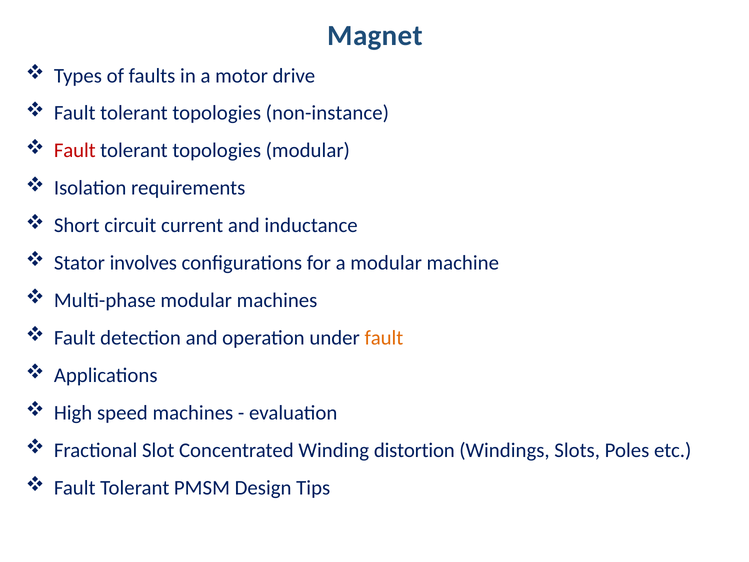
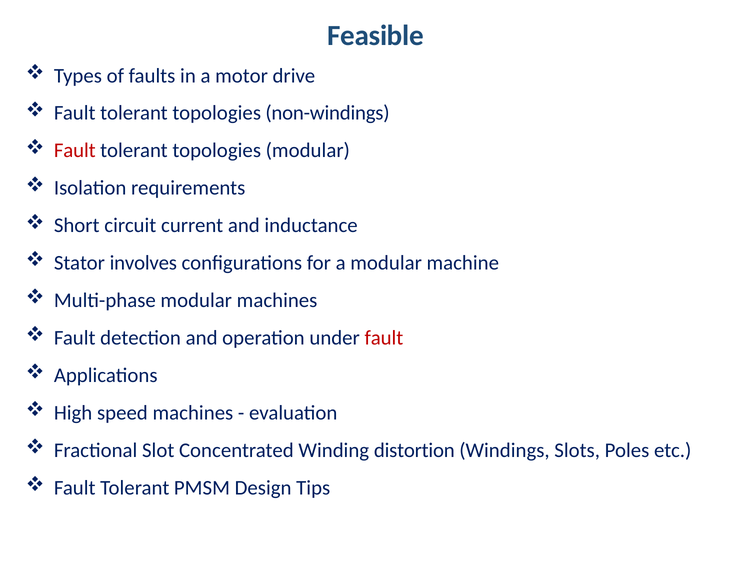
Magnet: Magnet -> Feasible (375, 36)
non-instance: non-instance -> non-windings (327, 113)
fault colour: orange -> red (384, 338)
